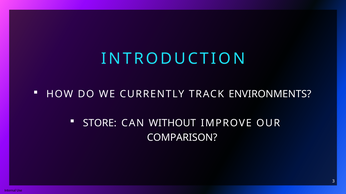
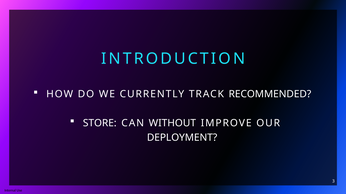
ENVIRONMENTS: ENVIRONMENTS -> RECOMMENDED (270, 94)
COMPARISON: COMPARISON -> DEPLOYMENT (182, 138)
